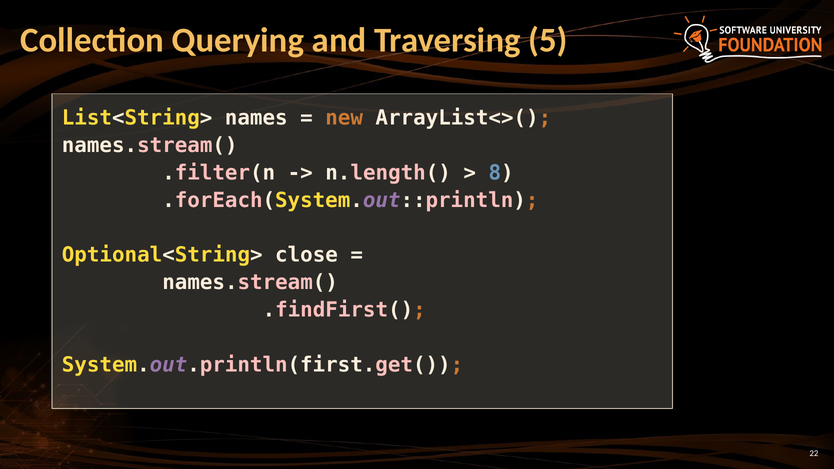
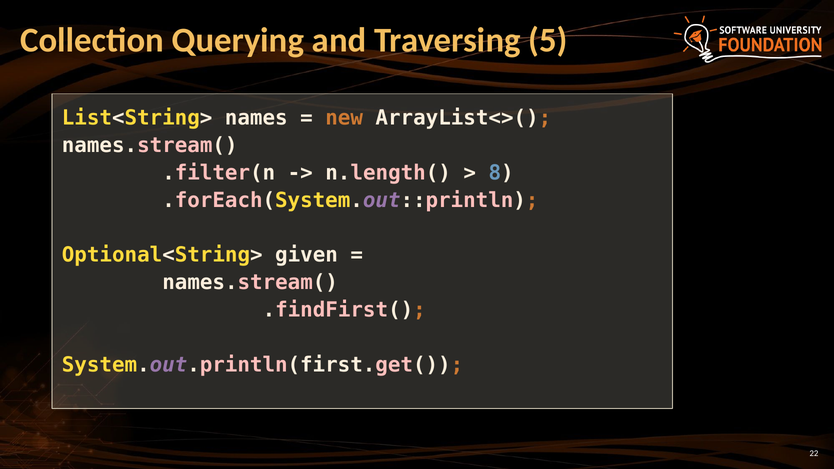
close: close -> given (307, 255)
